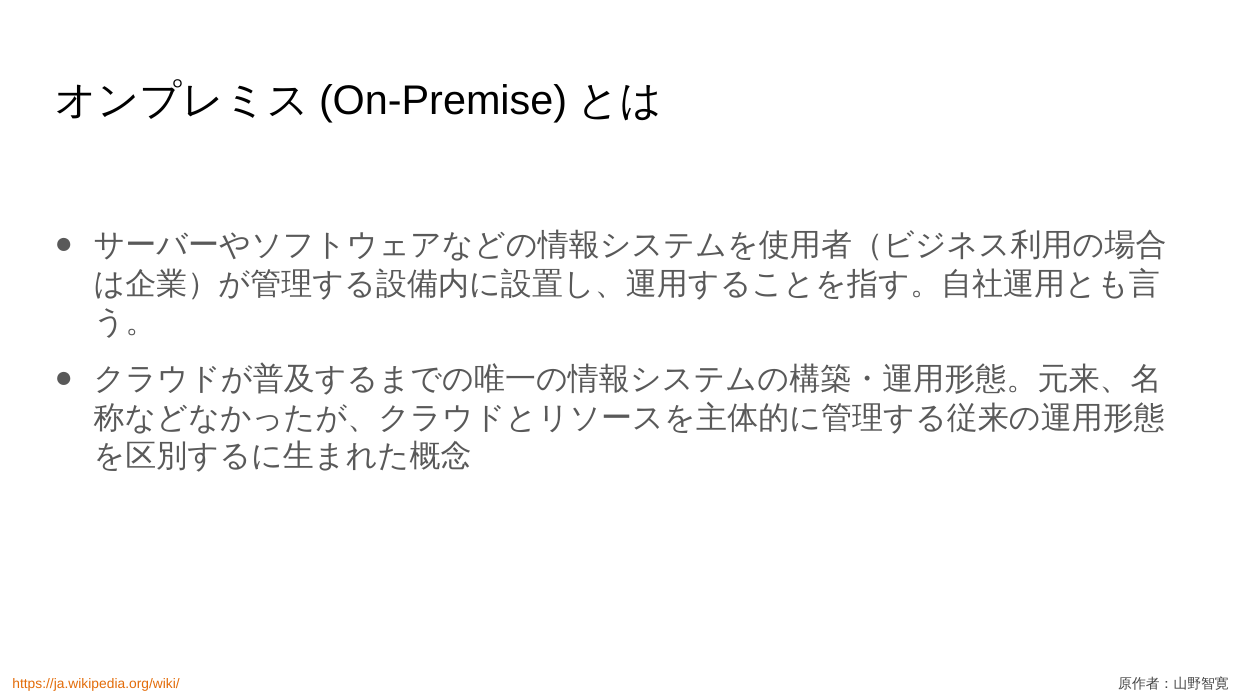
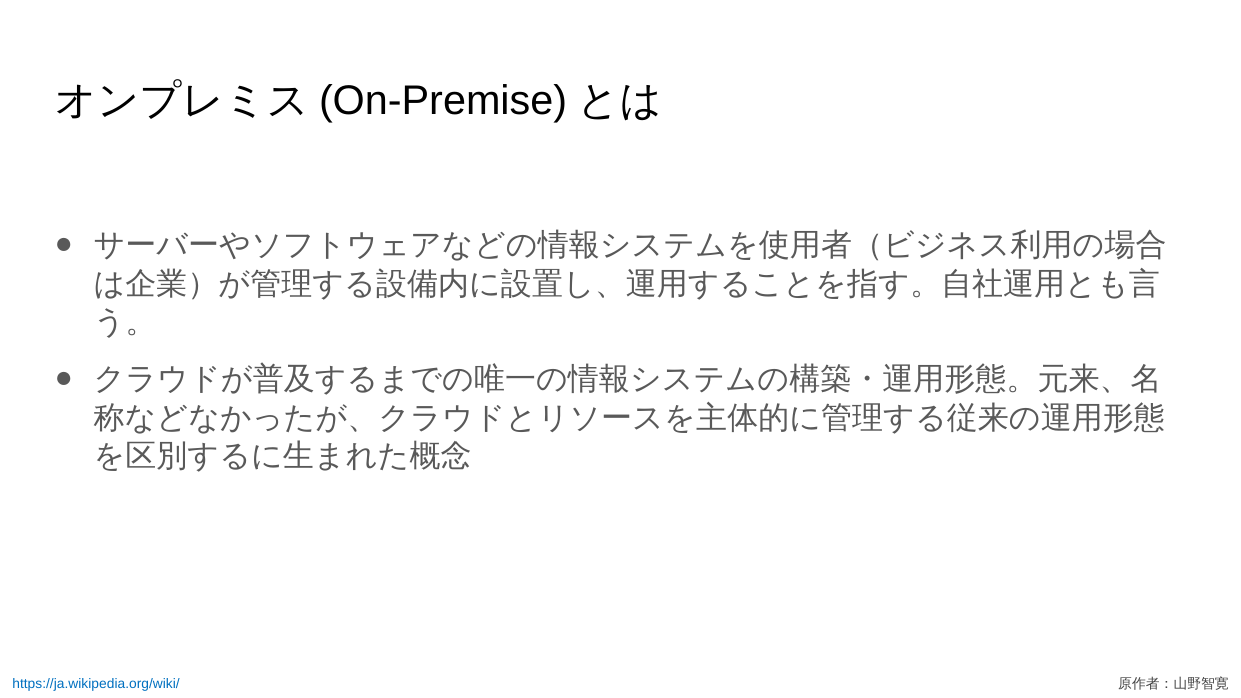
https://ja.wikipedia.org/wiki/ colour: orange -> blue (96, 684)
